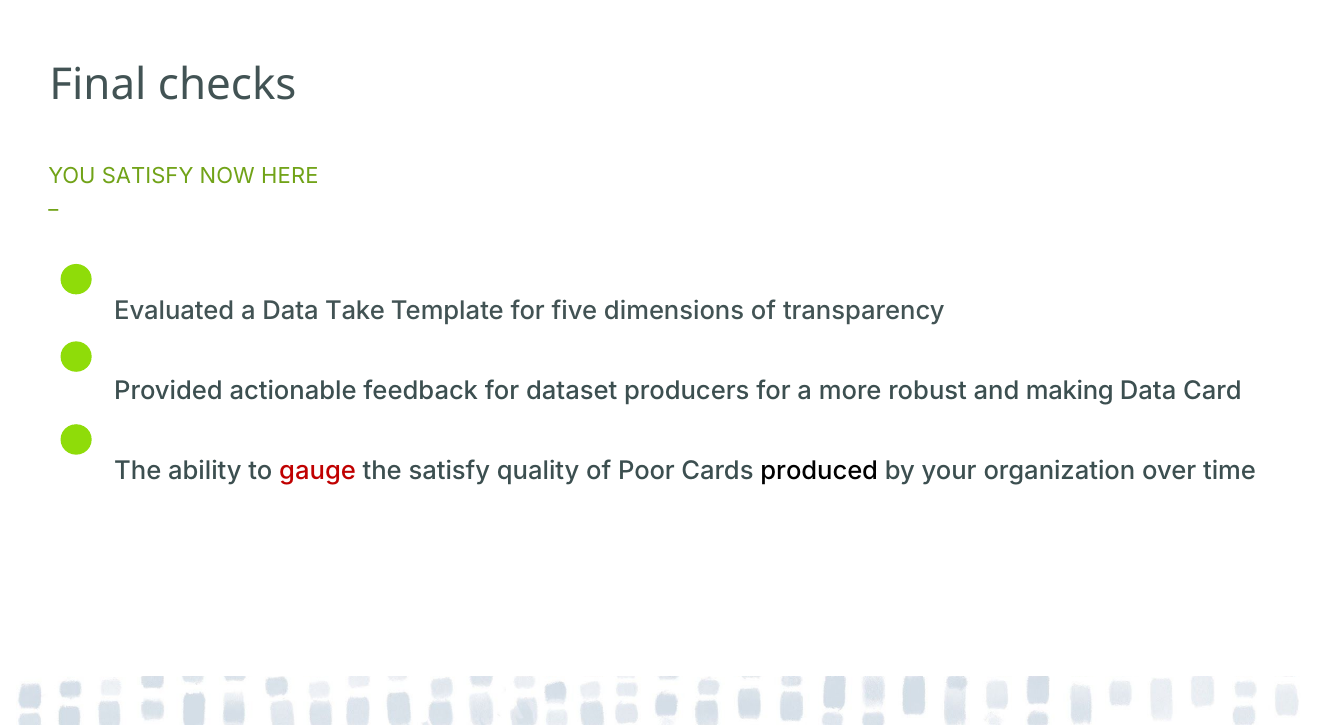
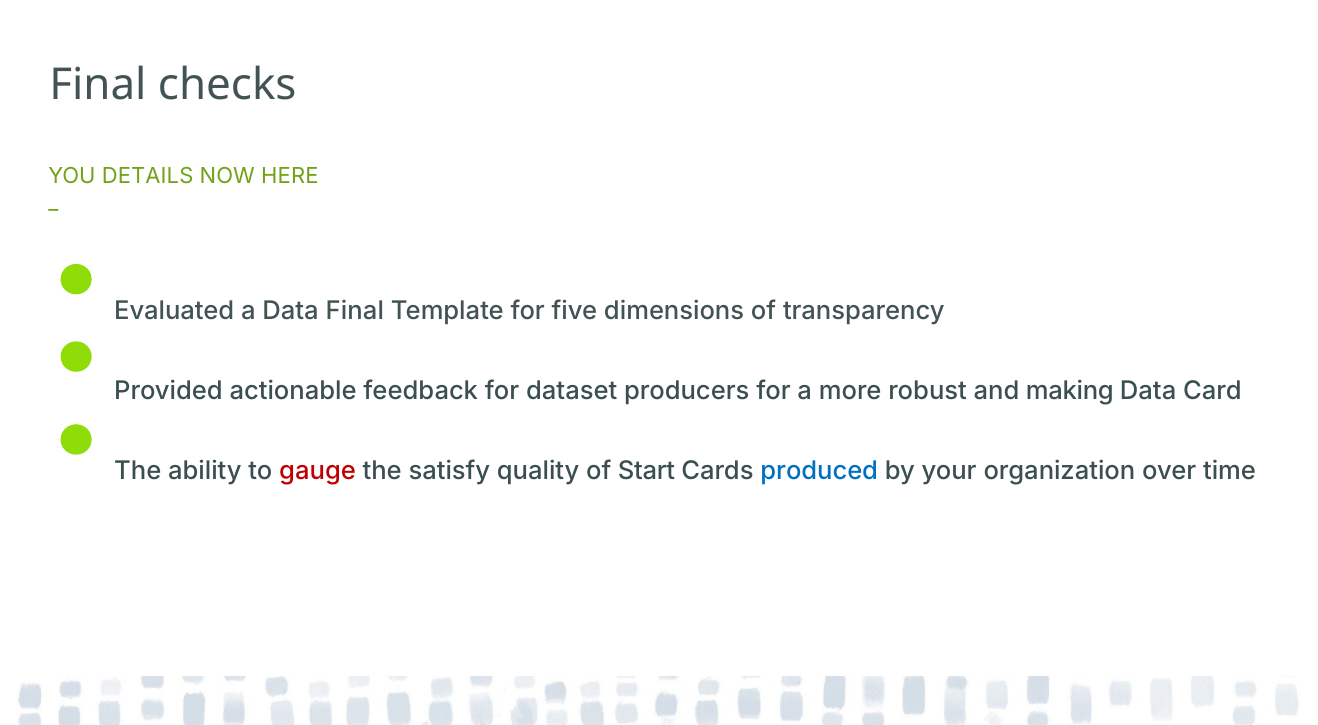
YOU SATISFY: SATISFY -> DETAILS (148, 176)
Data Take: Take -> Final (355, 311)
Poor: Poor -> Start (646, 471)
produced colour: black -> blue (819, 471)
